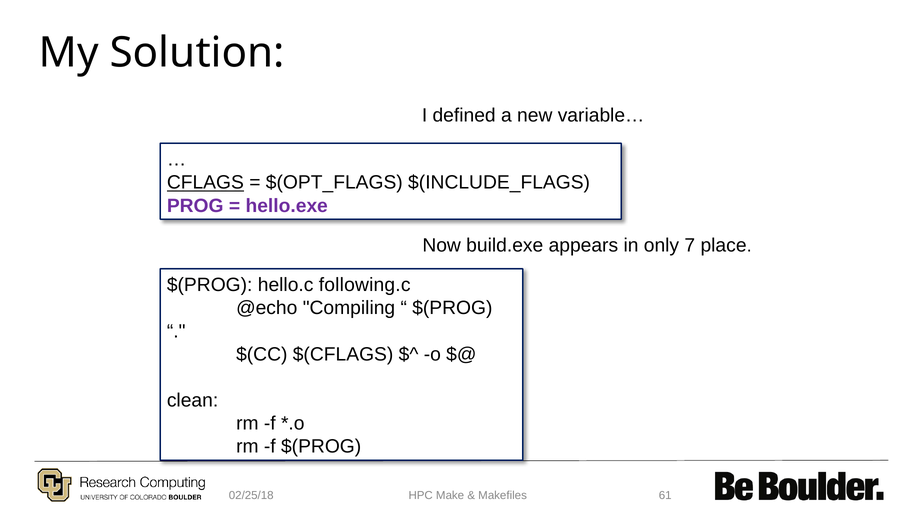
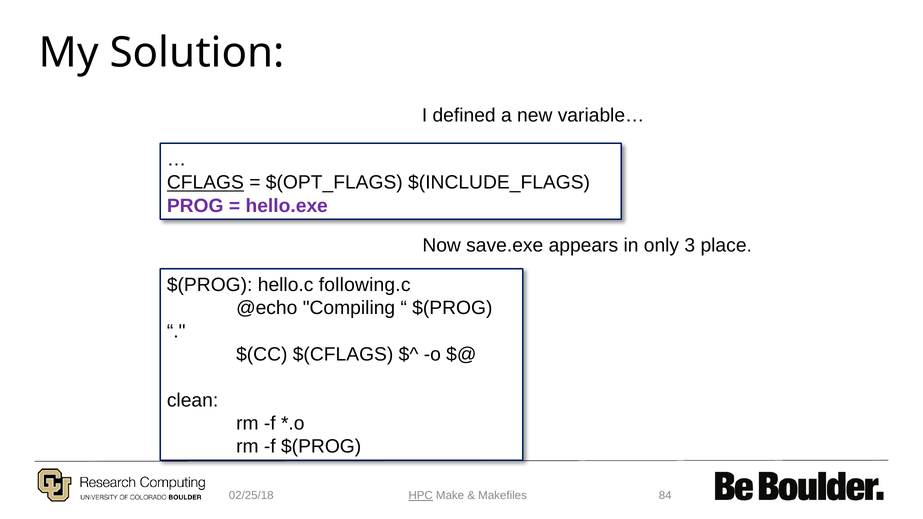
build.exe: build.exe -> save.exe (505, 245)
7: 7 -> 3 (690, 245)
HPC underline: none -> present (421, 496)
61: 61 -> 84 (665, 496)
